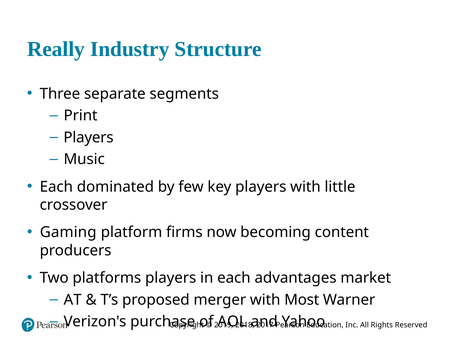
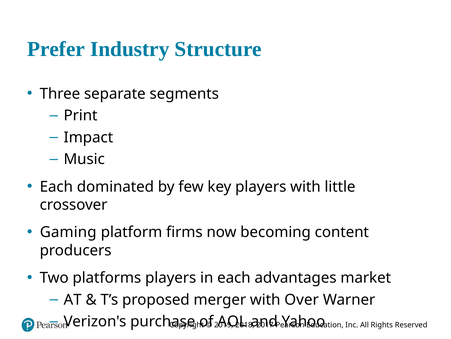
Really: Really -> Prefer (56, 49)
Players: Players -> Impact (88, 137)
Most: Most -> Over (302, 299)
